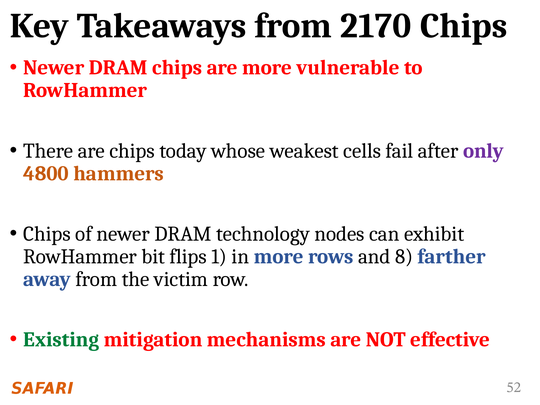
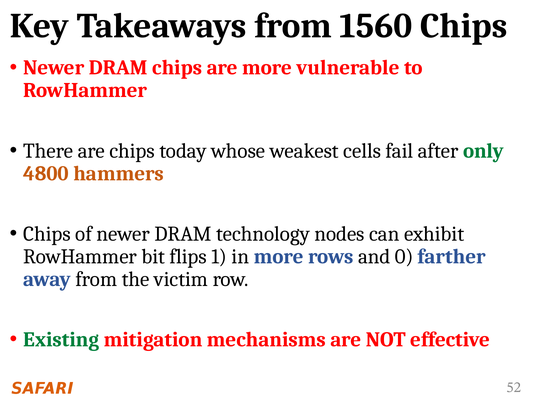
2170: 2170 -> 1560 (376, 26)
only colour: purple -> green (483, 151)
8: 8 -> 0 (404, 256)
